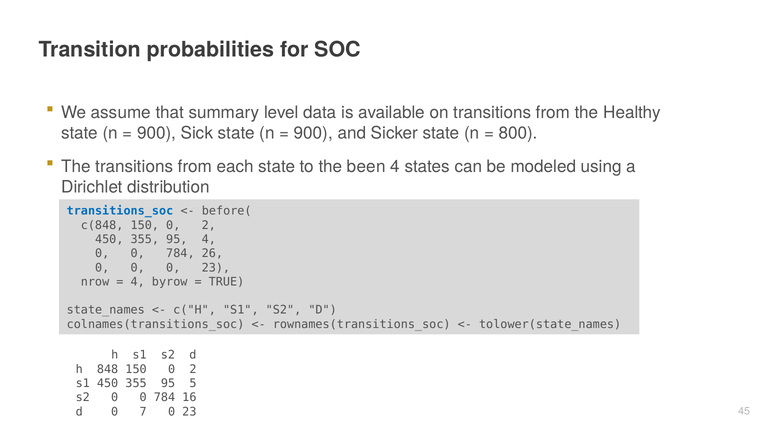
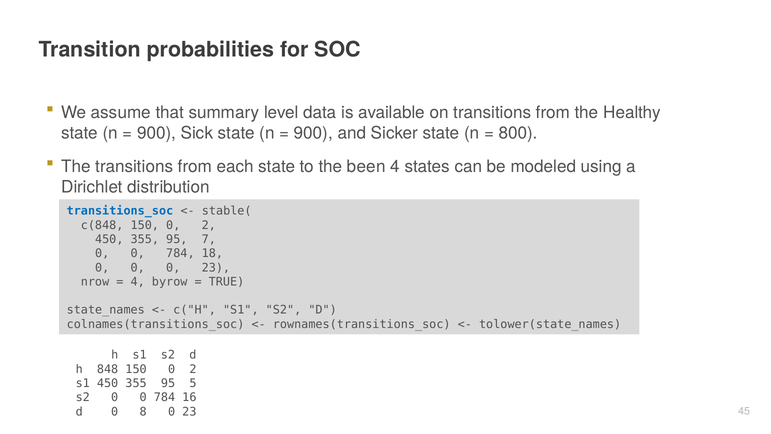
before(: before( -> stable( (227, 211)
95 4: 4 -> 7 (209, 239)
26: 26 -> 18 (212, 253)
7: 7 -> 8 (143, 411)
